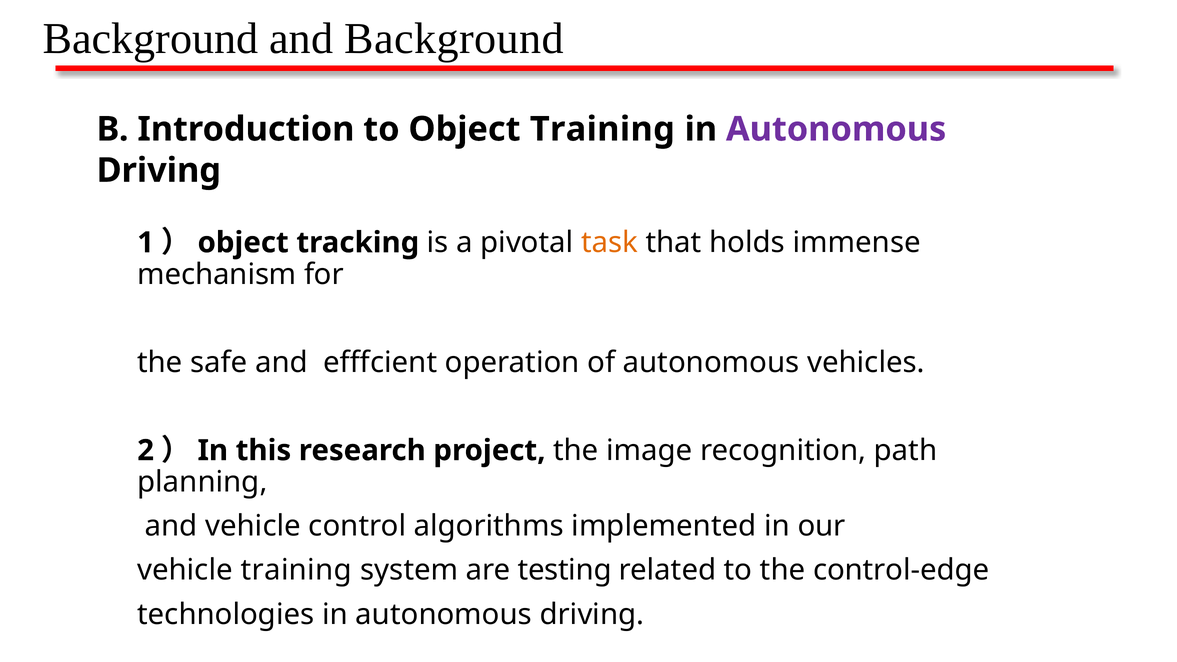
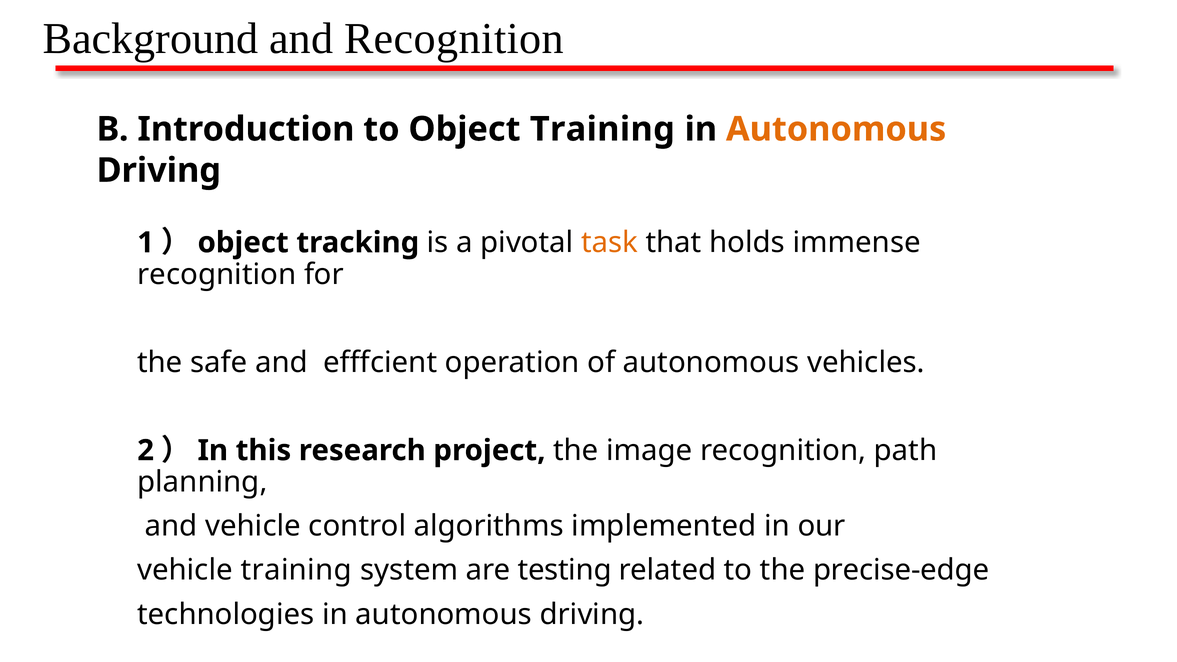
and Background: Background -> Recognition (454, 39)
Autonomous colour: purple -> orange (836, 129)
mechanism: mechanism -> recognition (217, 274)
control-edge: control-edge -> precise-edge (901, 570)
